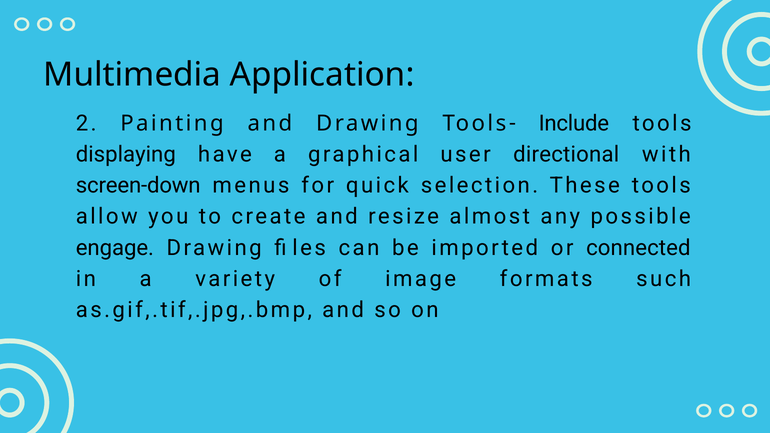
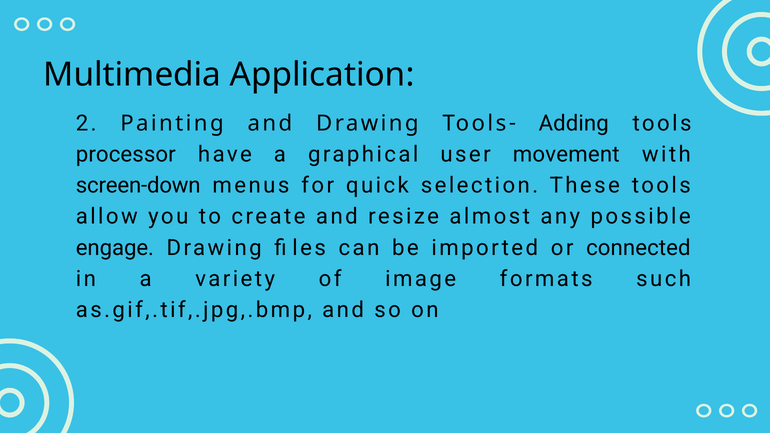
Include: Include -> Adding (574, 124)
displaying: displaying -> processor (126, 155)
directional: directional -> movement (566, 155)
